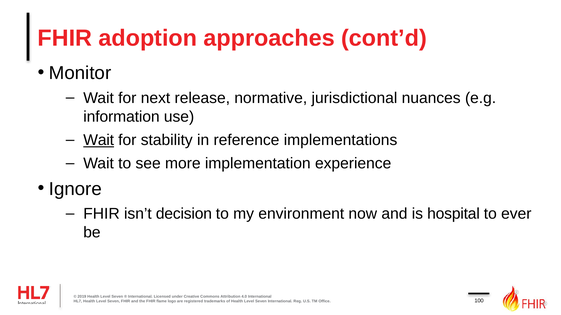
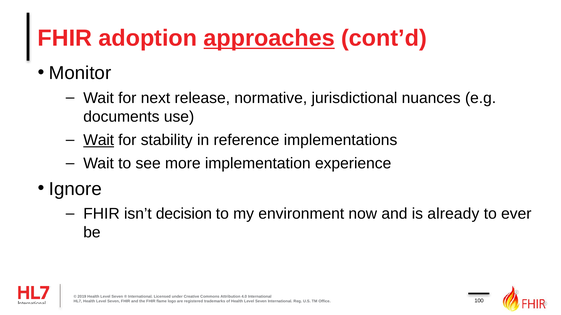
approaches underline: none -> present (269, 38)
information: information -> documents (121, 117)
hospital: hospital -> already (453, 214)
